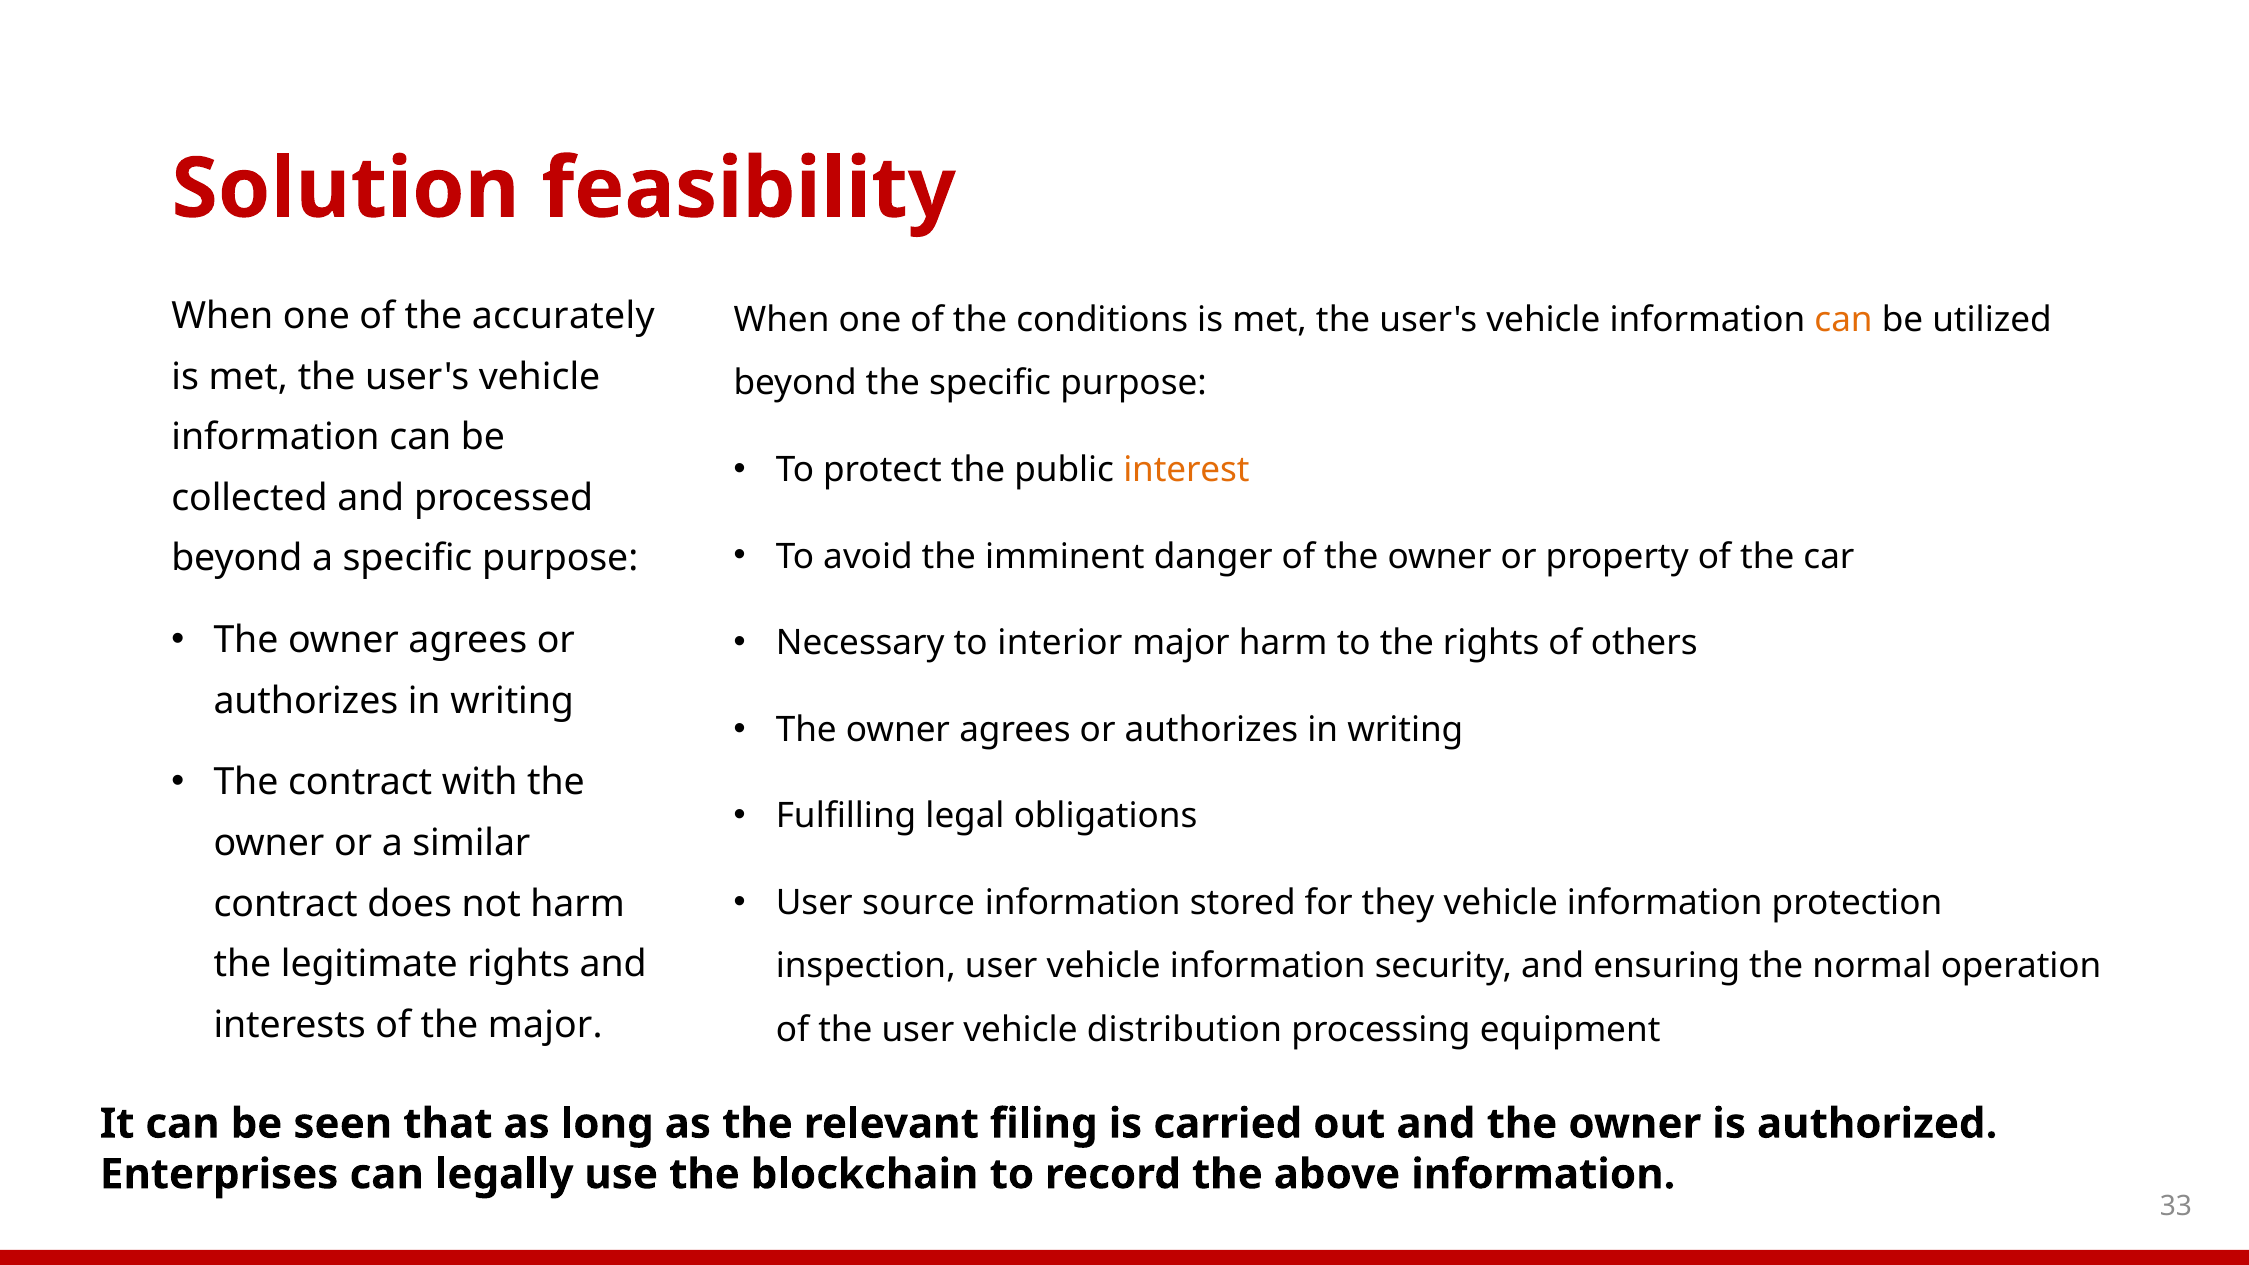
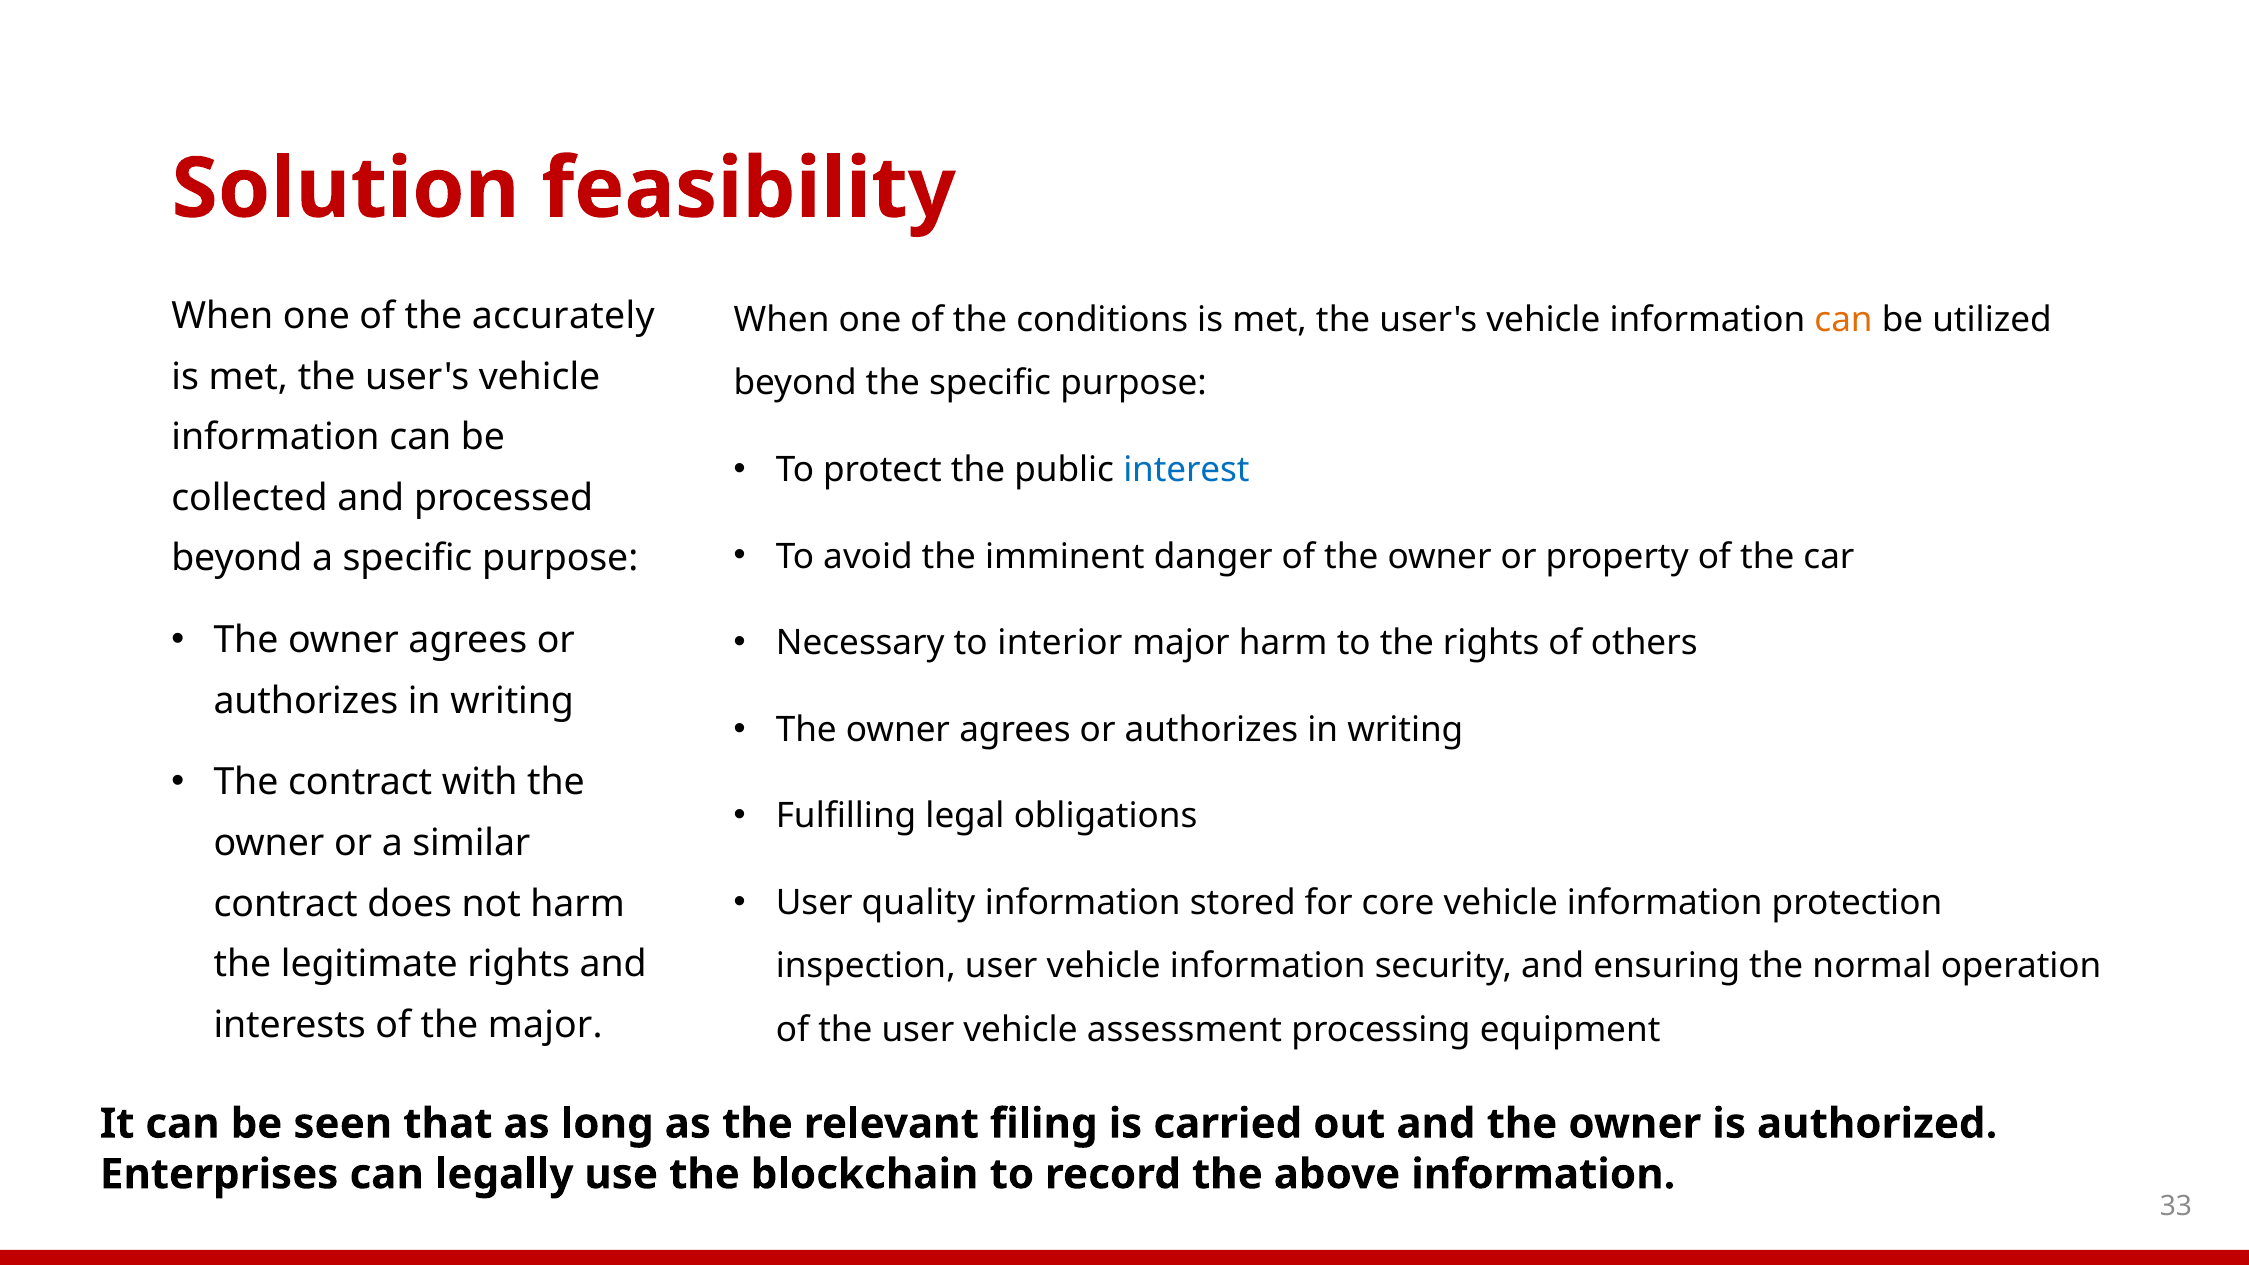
interest colour: orange -> blue (1186, 470)
source: source -> quality (918, 903)
they: they -> core (1398, 903)
distribution: distribution -> assessment (1184, 1030)
